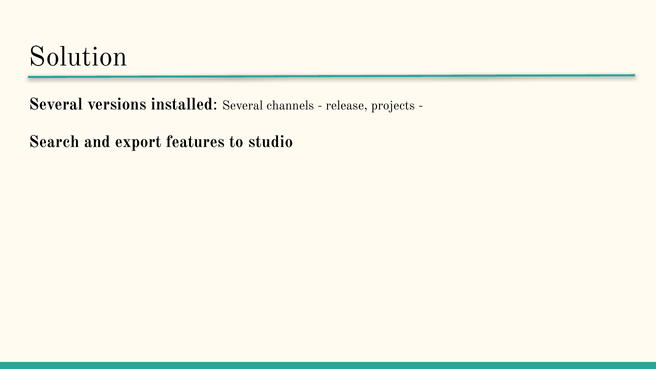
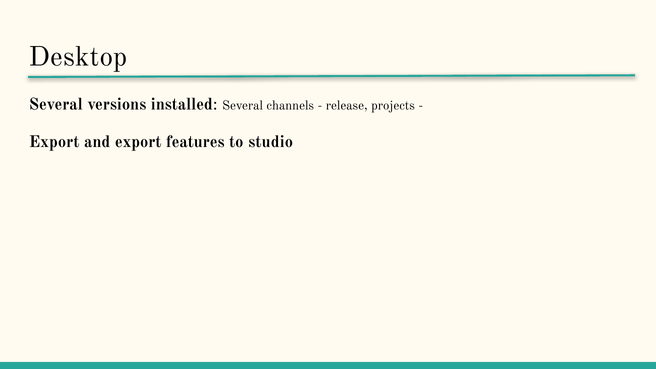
Solution: Solution -> Desktop (78, 57)
Search: Search -> Export (54, 142)
